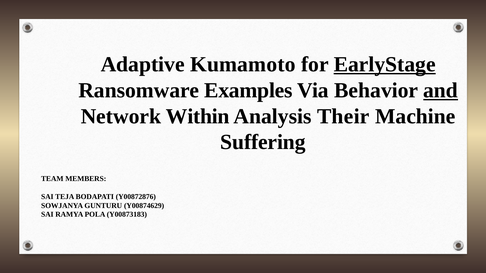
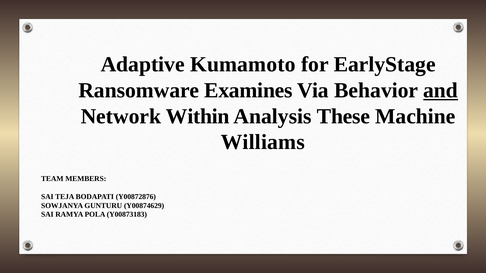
EarlyStage underline: present -> none (385, 65)
Examples: Examples -> Examines (248, 90)
Their: Their -> These (343, 116)
Suffering: Suffering -> Williams (263, 142)
